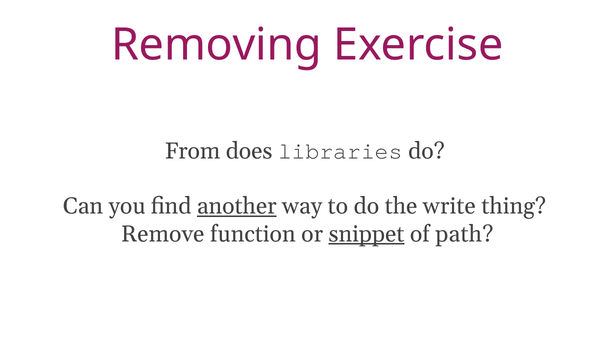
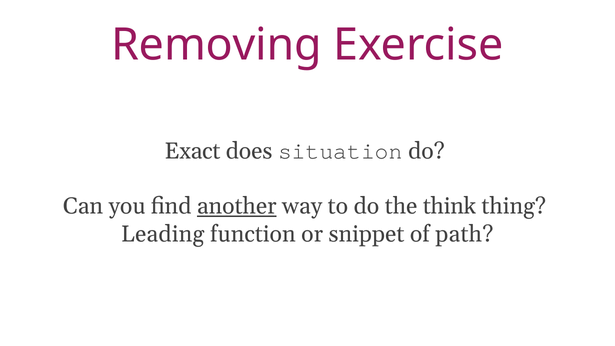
From: From -> Exact (192, 151)
libraries: libraries -> situation (340, 151)
write: write -> think (449, 206)
Remove: Remove -> Leading (163, 234)
snippet underline: present -> none (366, 234)
